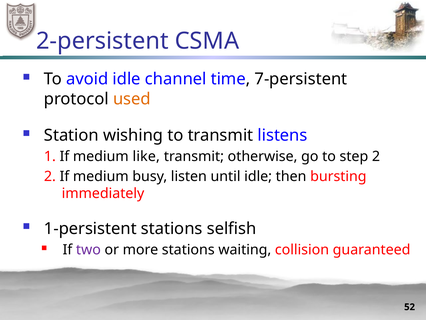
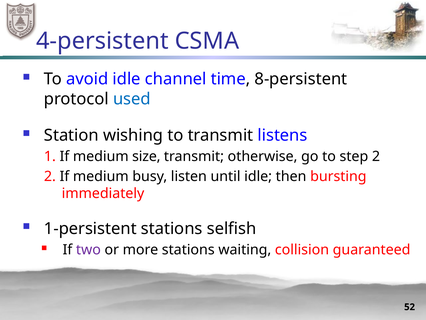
2-persistent: 2-persistent -> 4-persistent (102, 41)
7-persistent: 7-persistent -> 8-persistent (301, 79)
used colour: orange -> blue (132, 99)
like: like -> size (146, 156)
